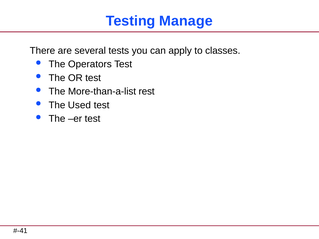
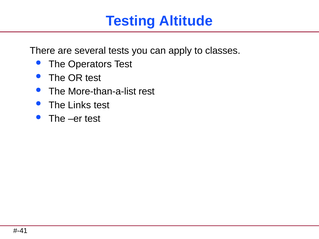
Manage: Manage -> Altitude (186, 21)
Used: Used -> Links (79, 105)
